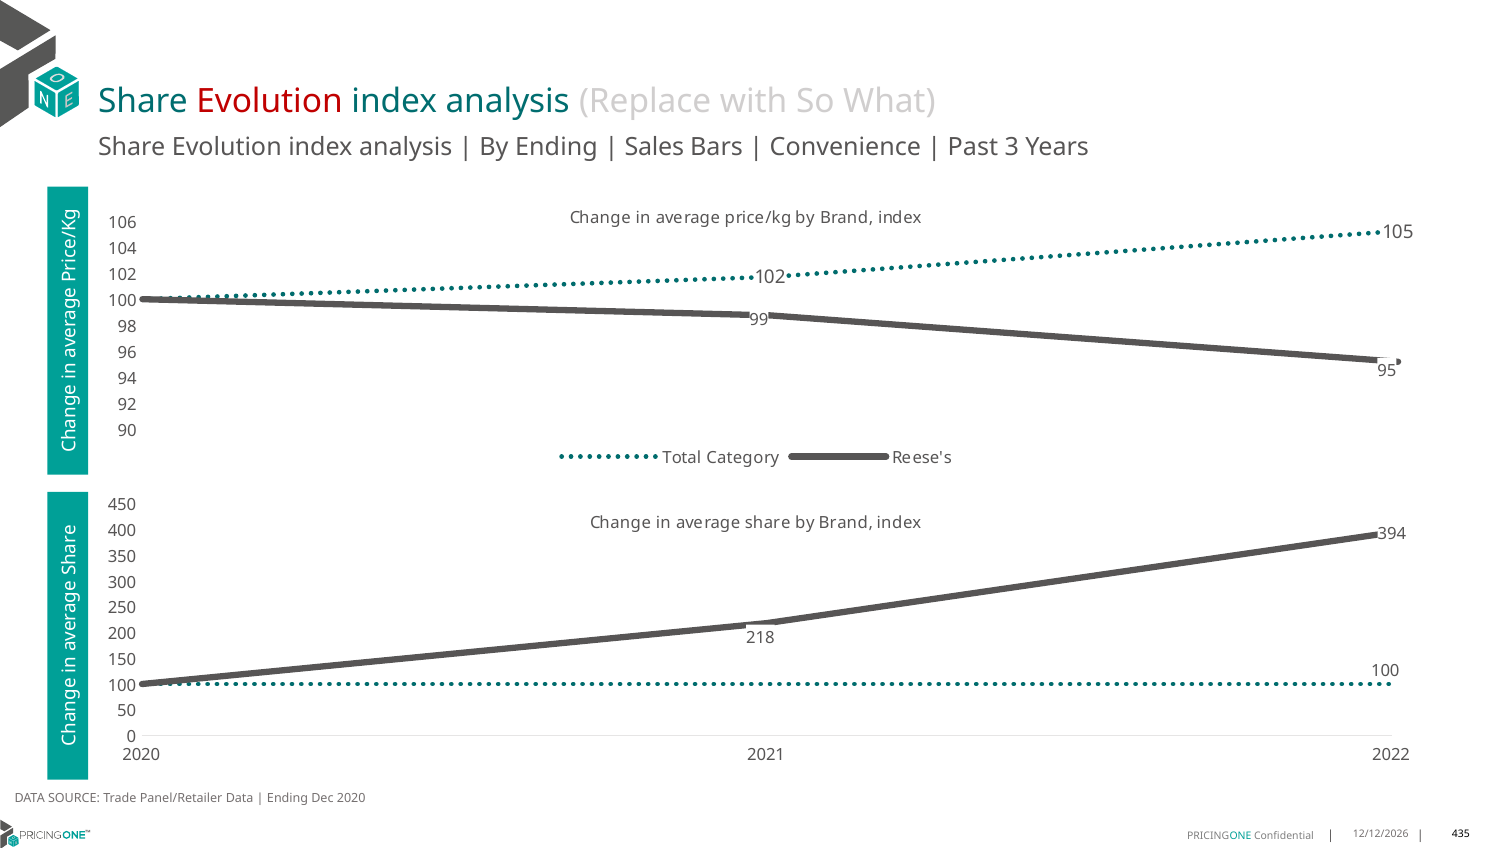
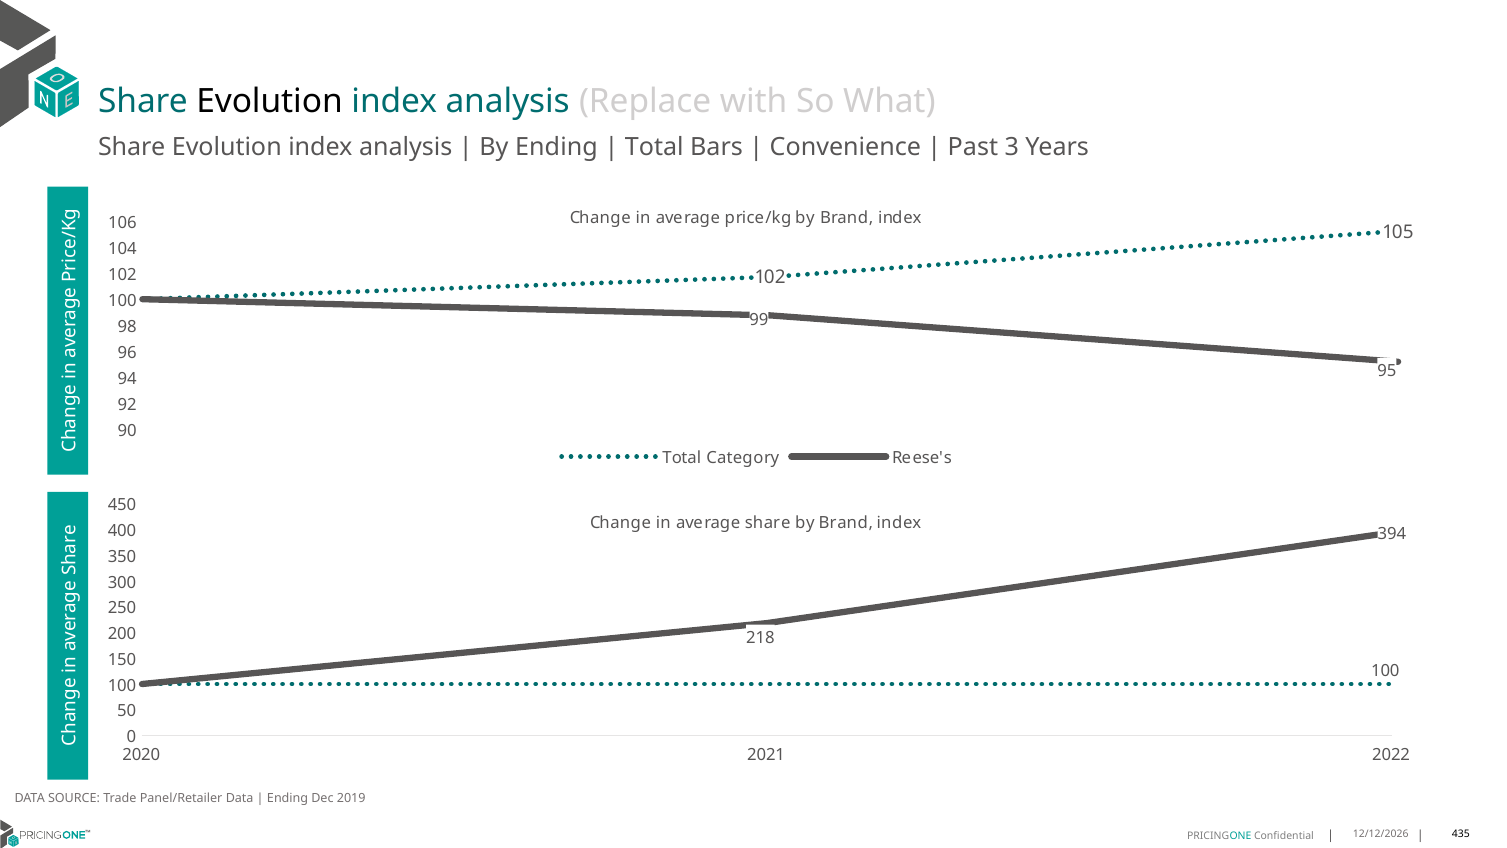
Evolution colour: red -> black (269, 101)
Sales: Sales -> Total (654, 147)
Dec 2020: 2020 -> 2019 (351, 798)
